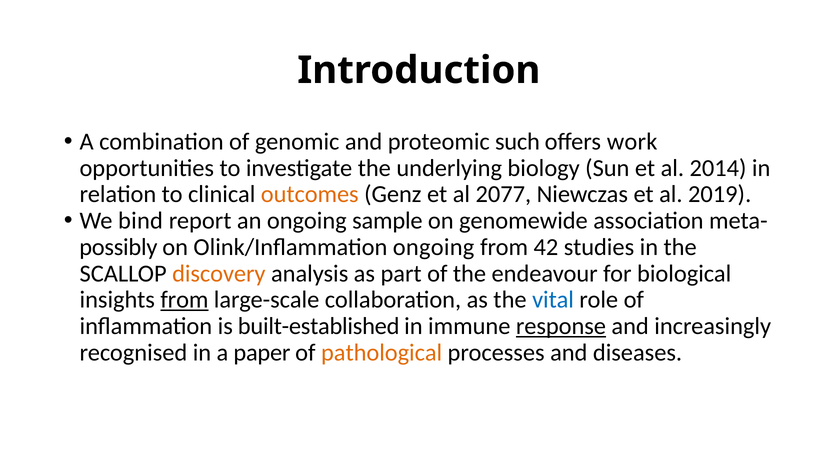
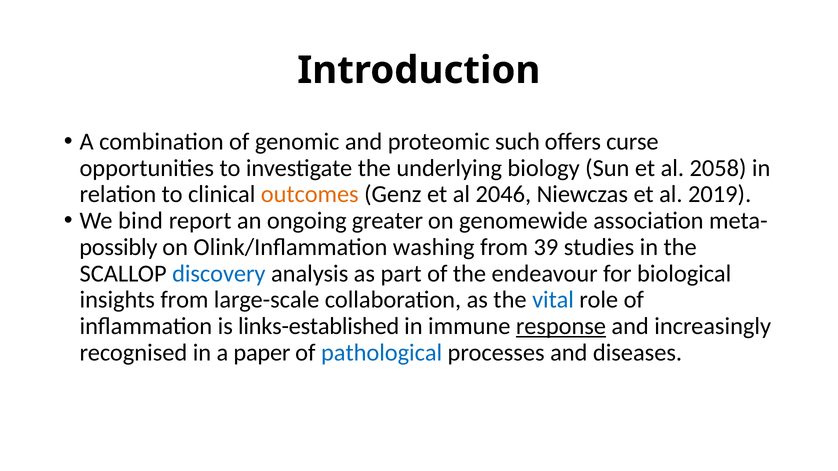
work: work -> curse (632, 142)
2014: 2014 -> 2058 (718, 168)
2077: 2077 -> 2046 (503, 194)
sample: sample -> greater (387, 221)
Olink/Inflammation ongoing: ongoing -> washing (434, 247)
42: 42 -> 39 (546, 247)
discovery colour: orange -> blue (219, 274)
from underline: present -> none (184, 300)
built-established: built-established -> links-established (319, 326)
pathological colour: orange -> blue (382, 353)
